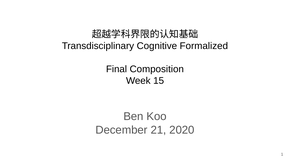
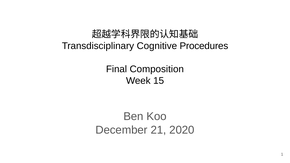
Formalized: Formalized -> Procedures (204, 46)
